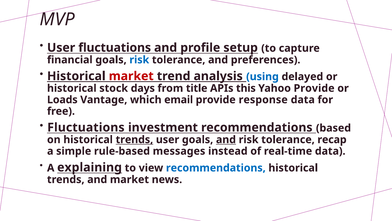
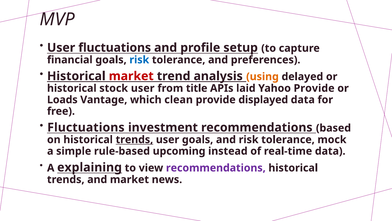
using colour: blue -> orange (262, 76)
stock days: days -> user (143, 88)
this: this -> laid (246, 88)
email: email -> clean (179, 100)
response: response -> displayed (263, 100)
and underline: present -> none (226, 139)
recap: recap -> mock (332, 139)
messages: messages -> upcoming (179, 151)
recommendations colour: blue -> purple (216, 168)
